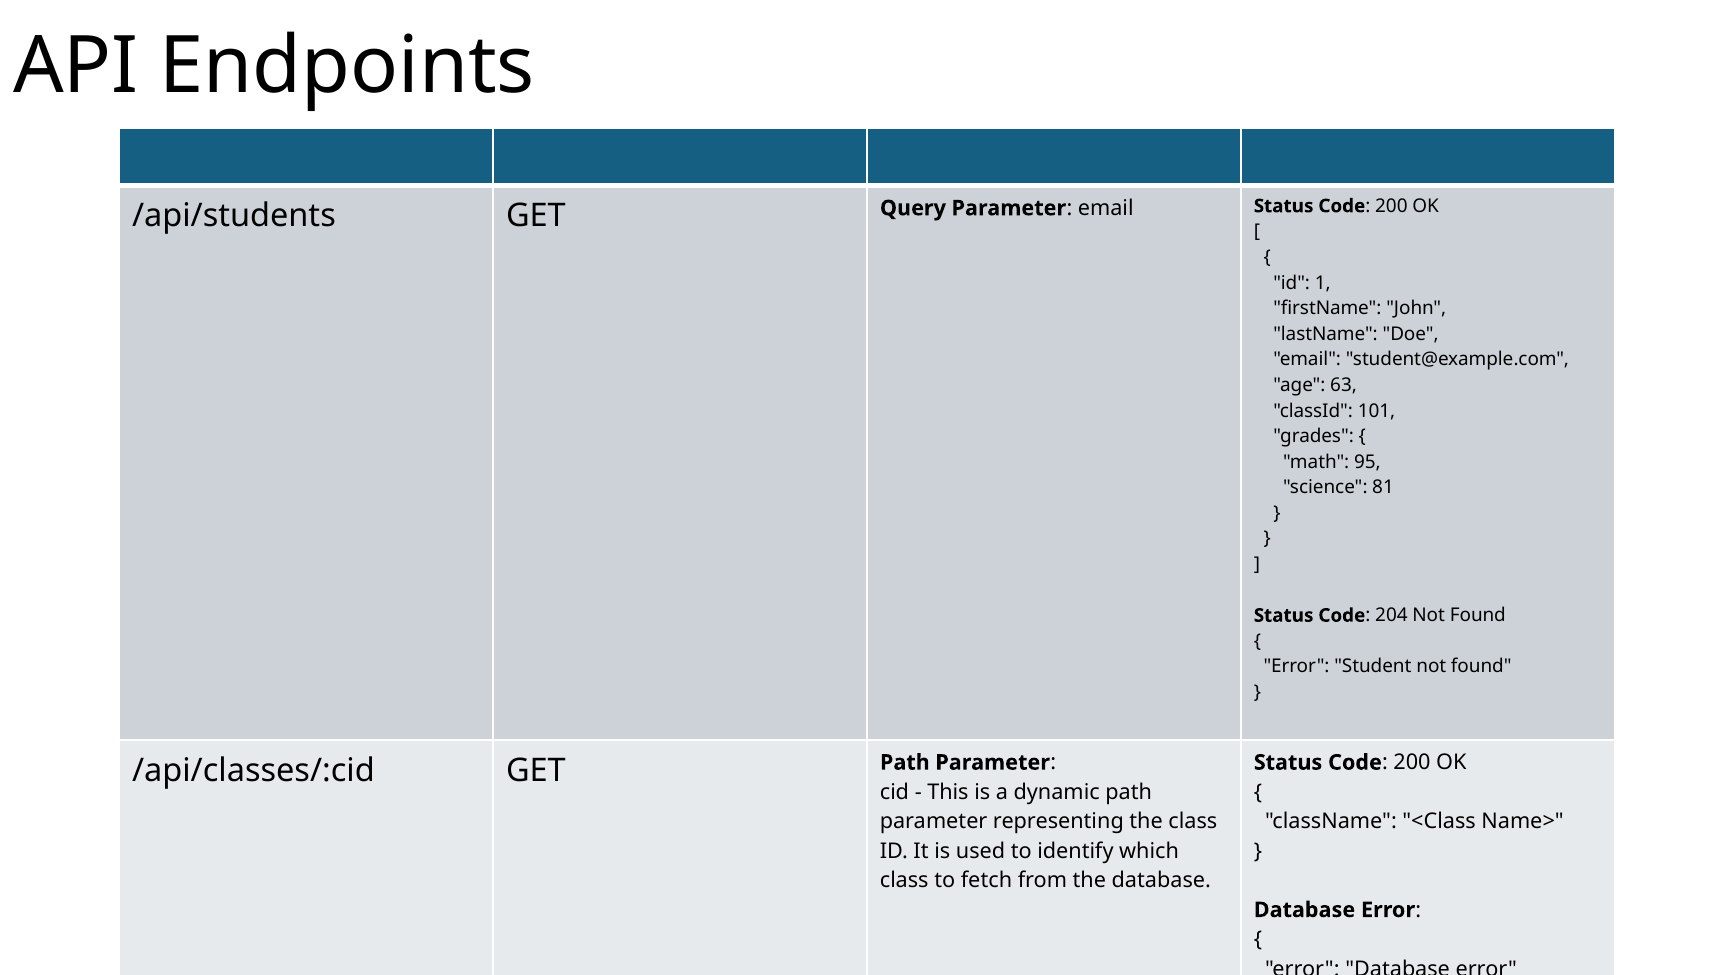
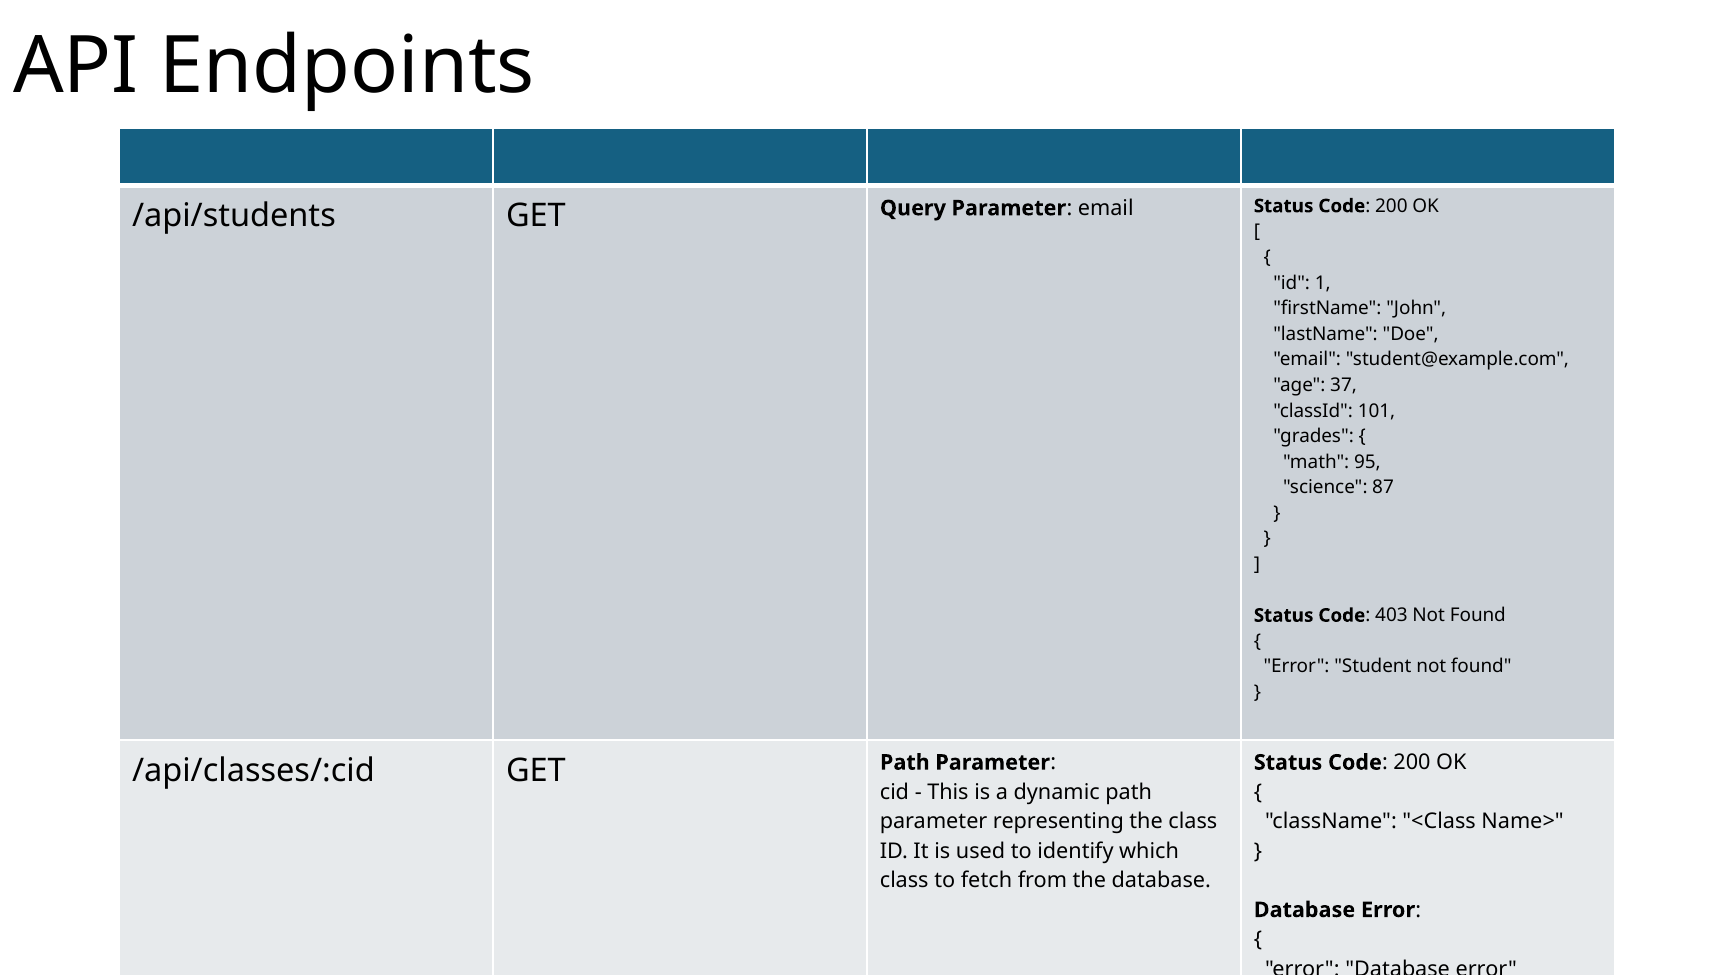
63: 63 -> 37 (1344, 385)
81: 81 -> 87 (1383, 488)
204: 204 -> 403 (1391, 616)
